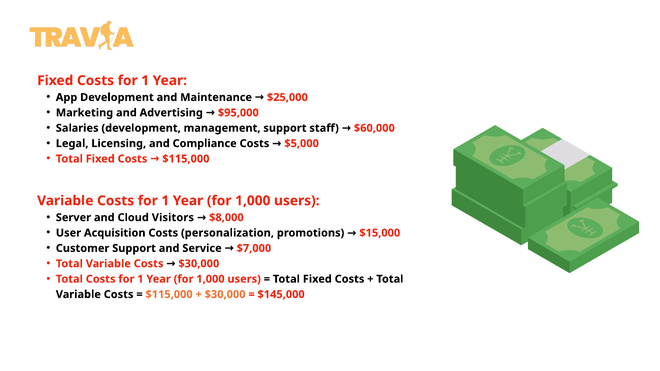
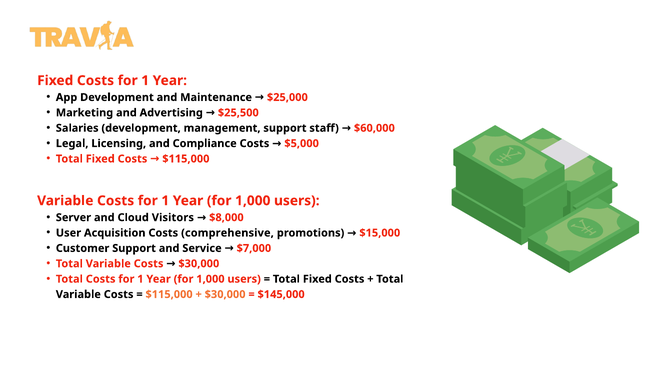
$95,000: $95,000 -> $25,500 (238, 113)
personalization: personalization -> comprehensive (227, 233)
